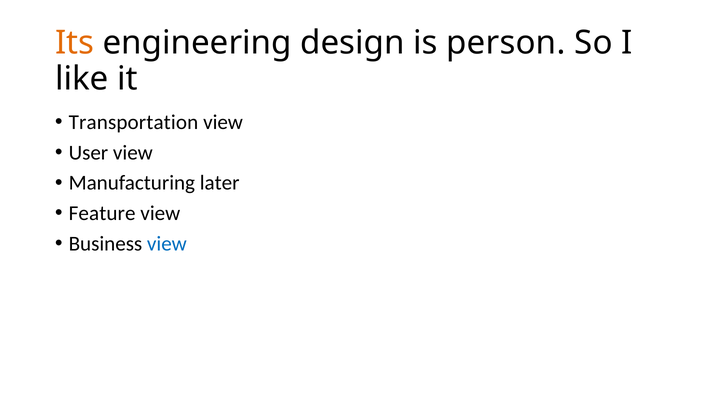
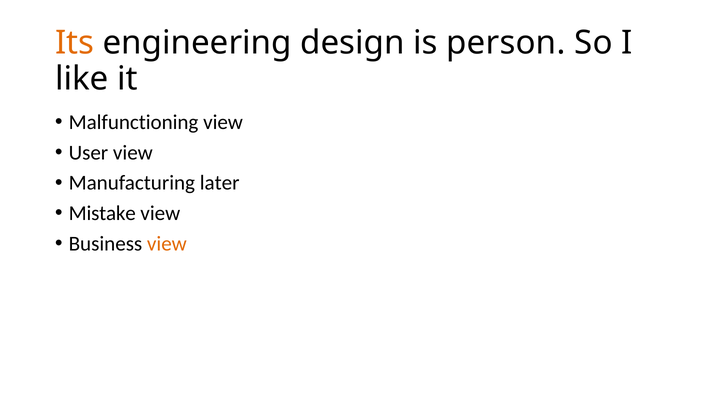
Transportation: Transportation -> Malfunctioning (134, 122)
Feature: Feature -> Mistake (102, 213)
view colour: blue -> orange (167, 243)
